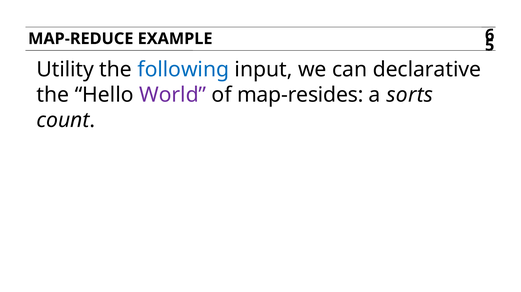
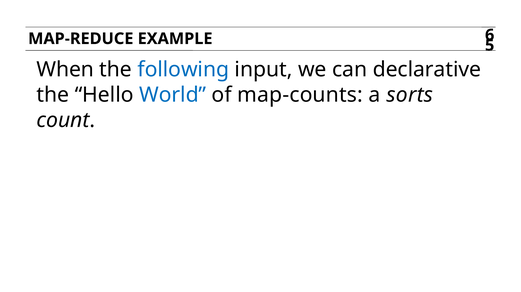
Utility: Utility -> When (65, 70)
World colour: purple -> blue (173, 95)
map-resides: map-resides -> map-counts (300, 95)
